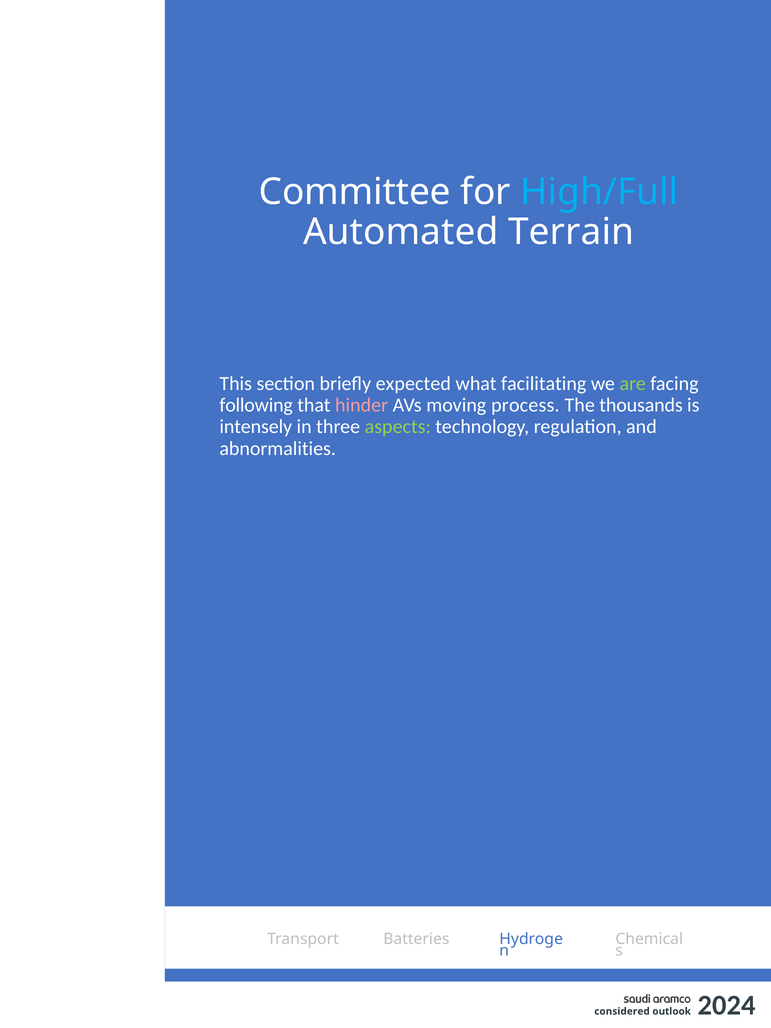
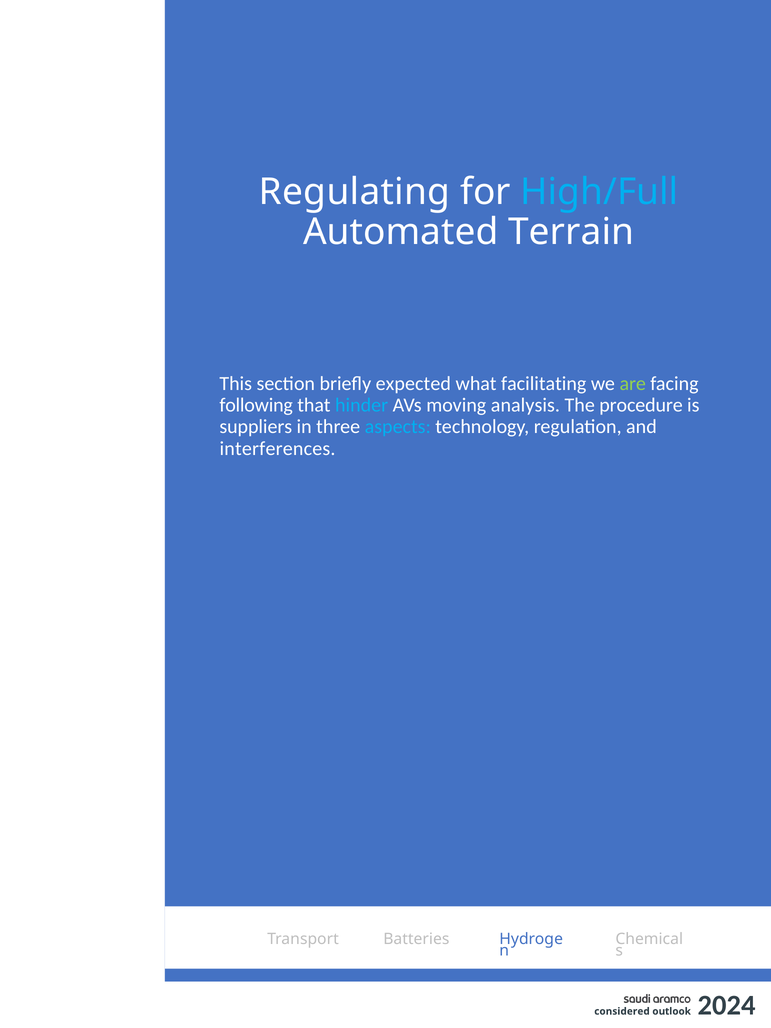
Committee: Committee -> Regulating (355, 192)
hinder colour: pink -> light blue (362, 405)
process: process -> analysis (525, 405)
thousands: thousands -> procedure (641, 405)
intensely: intensely -> suppliers (256, 427)
aspects colour: light green -> light blue (398, 427)
abnormalities: abnormalities -> interferences (278, 448)
